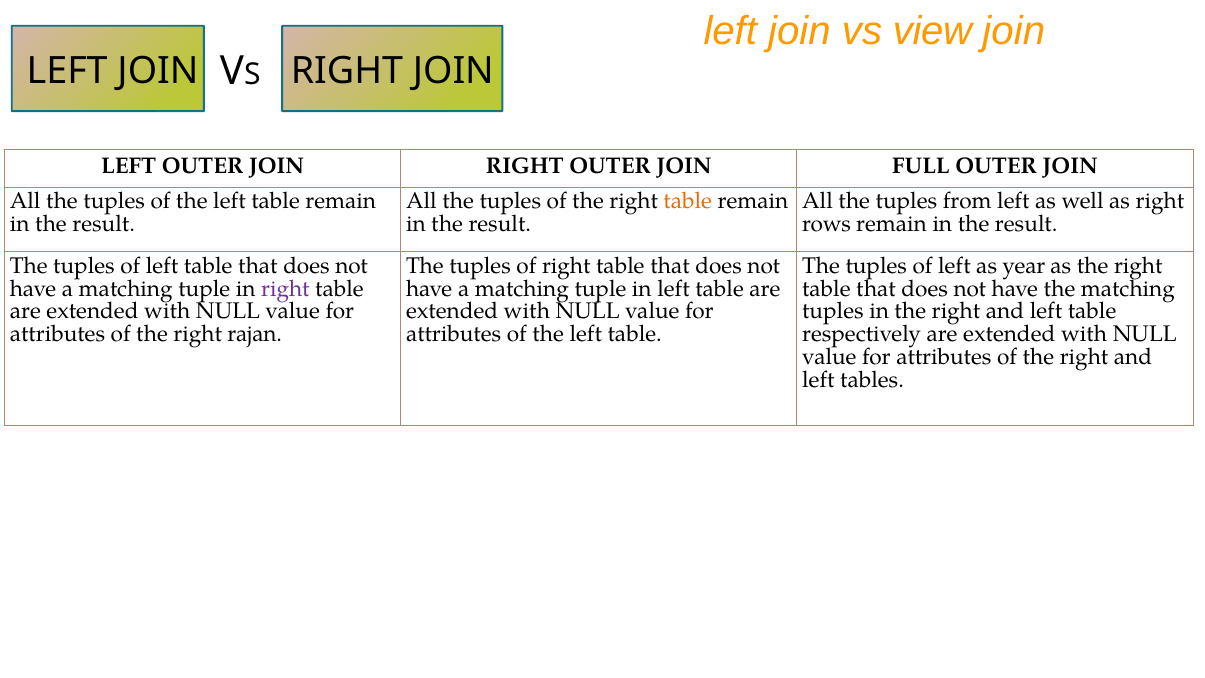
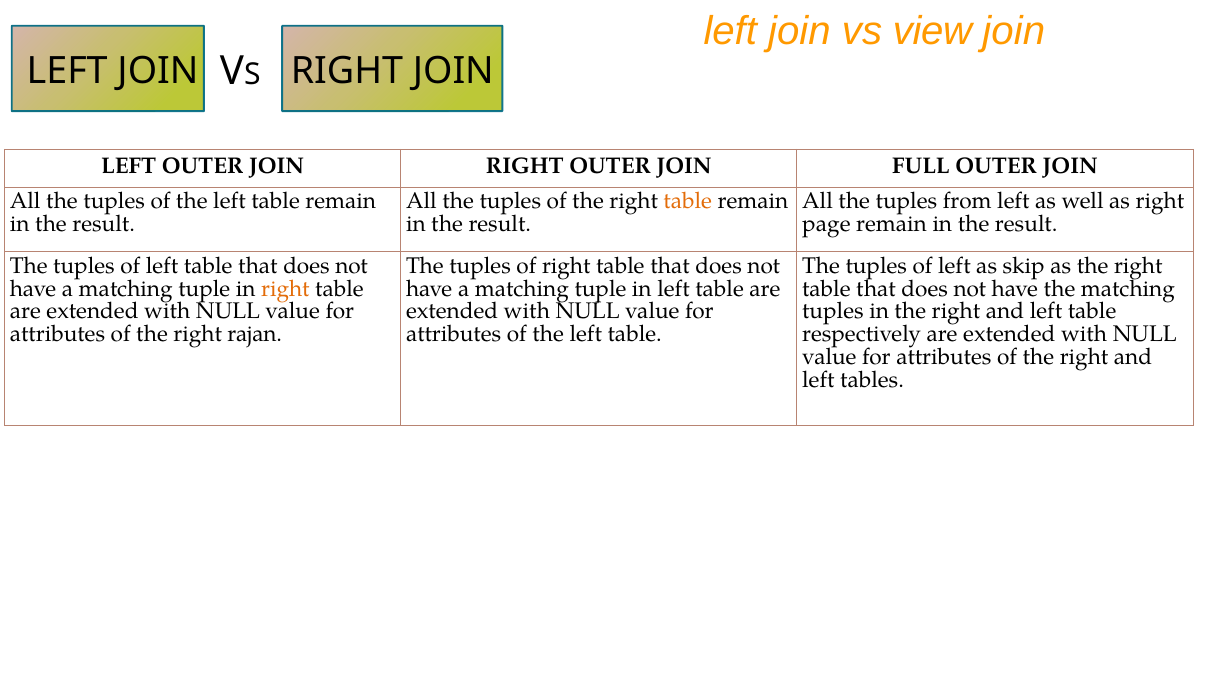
rows: rows -> page (826, 224)
year: year -> skip (1024, 266)
right colour: purple -> orange (285, 289)
